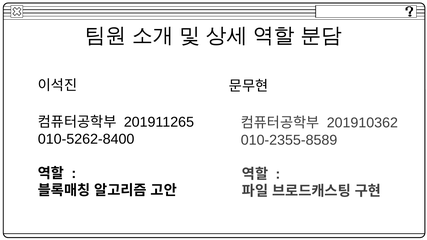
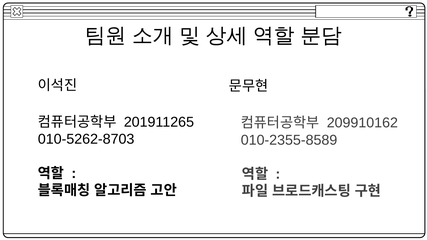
201910362: 201910362 -> 209910162 (362, 123)
010-5262-8400: 010-5262-8400 -> 010-5262-8703 (86, 139)
